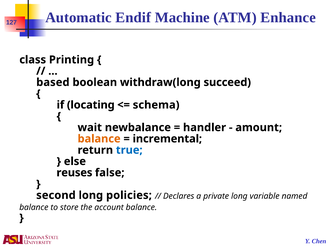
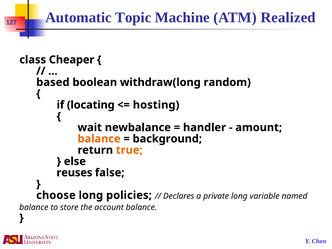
Endif: Endif -> Topic (133, 18)
Enhance: Enhance -> Realized (288, 18)
Printing: Printing -> Cheaper (72, 60)
succeed: succeed -> random (227, 82)
schema: schema -> hosting (156, 105)
incremental: incremental -> background (167, 139)
true colour: blue -> orange (129, 150)
second: second -> choose (56, 195)
